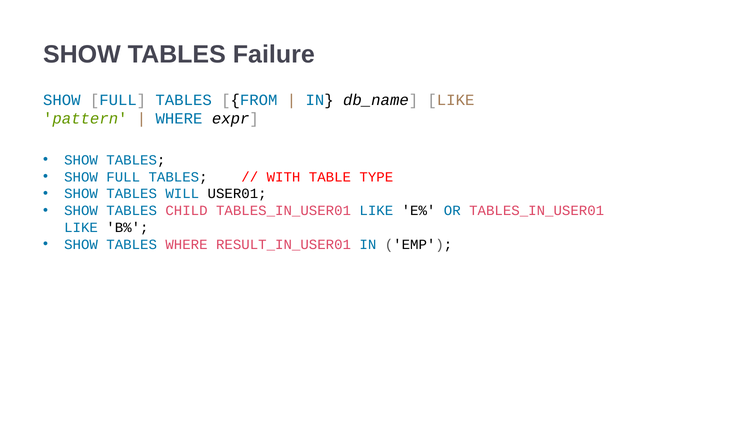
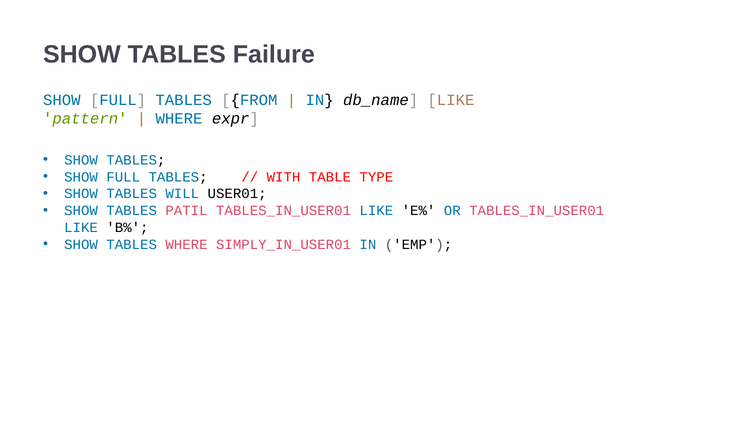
CHILD: CHILD -> PATIL (186, 211)
RESULT_IN_USER01: RESULT_IN_USER01 -> SIMPLY_IN_USER01 (284, 244)
